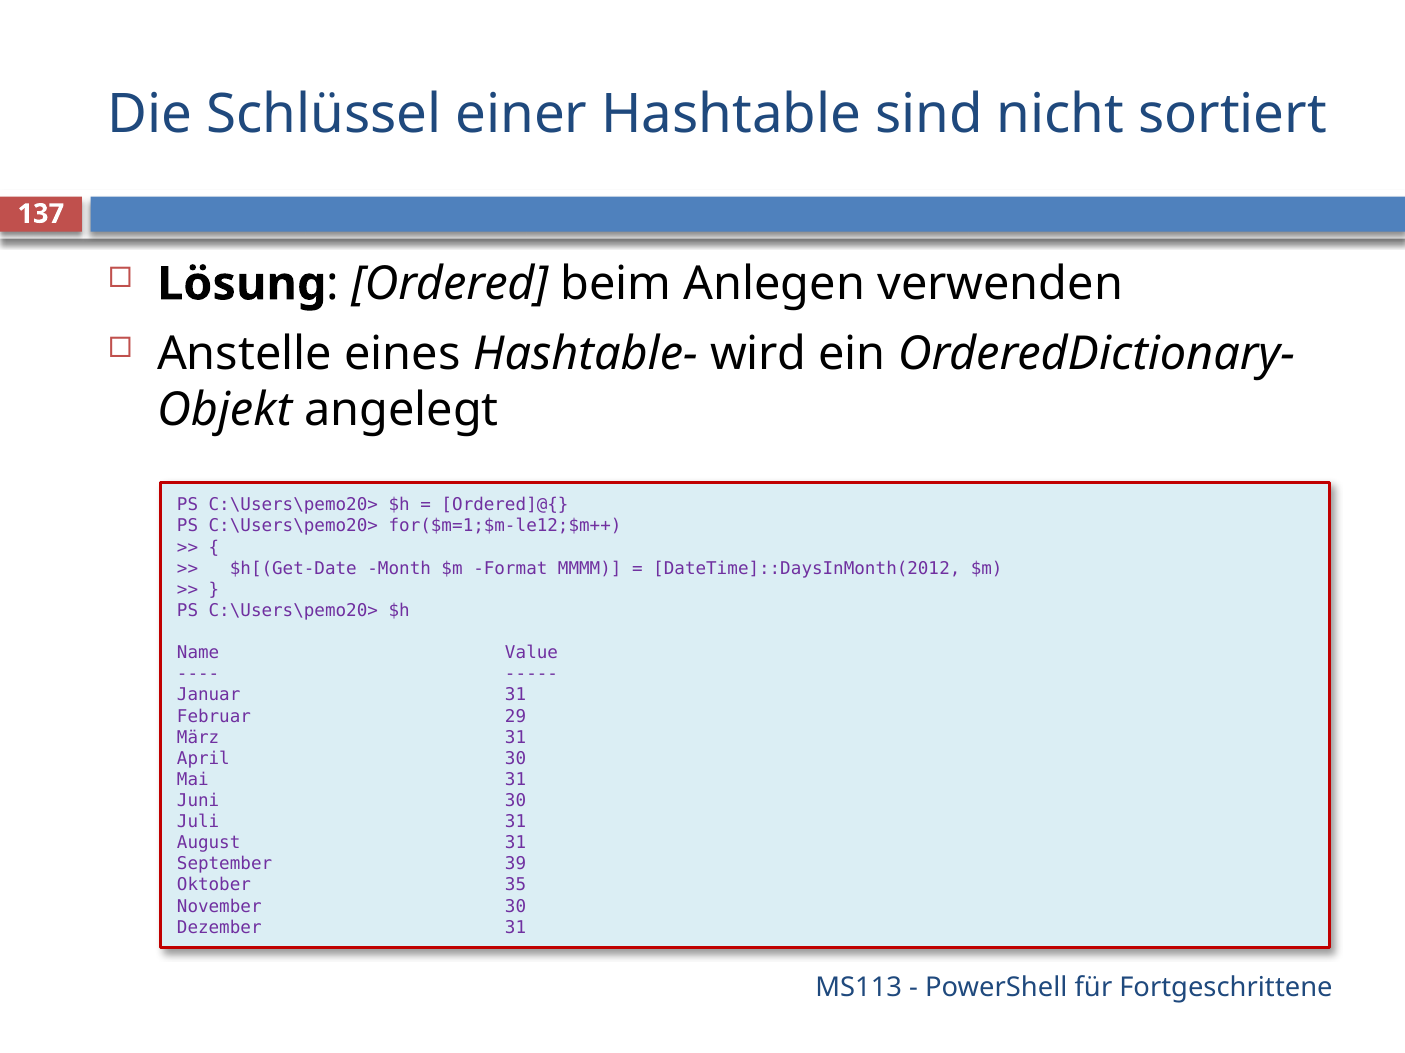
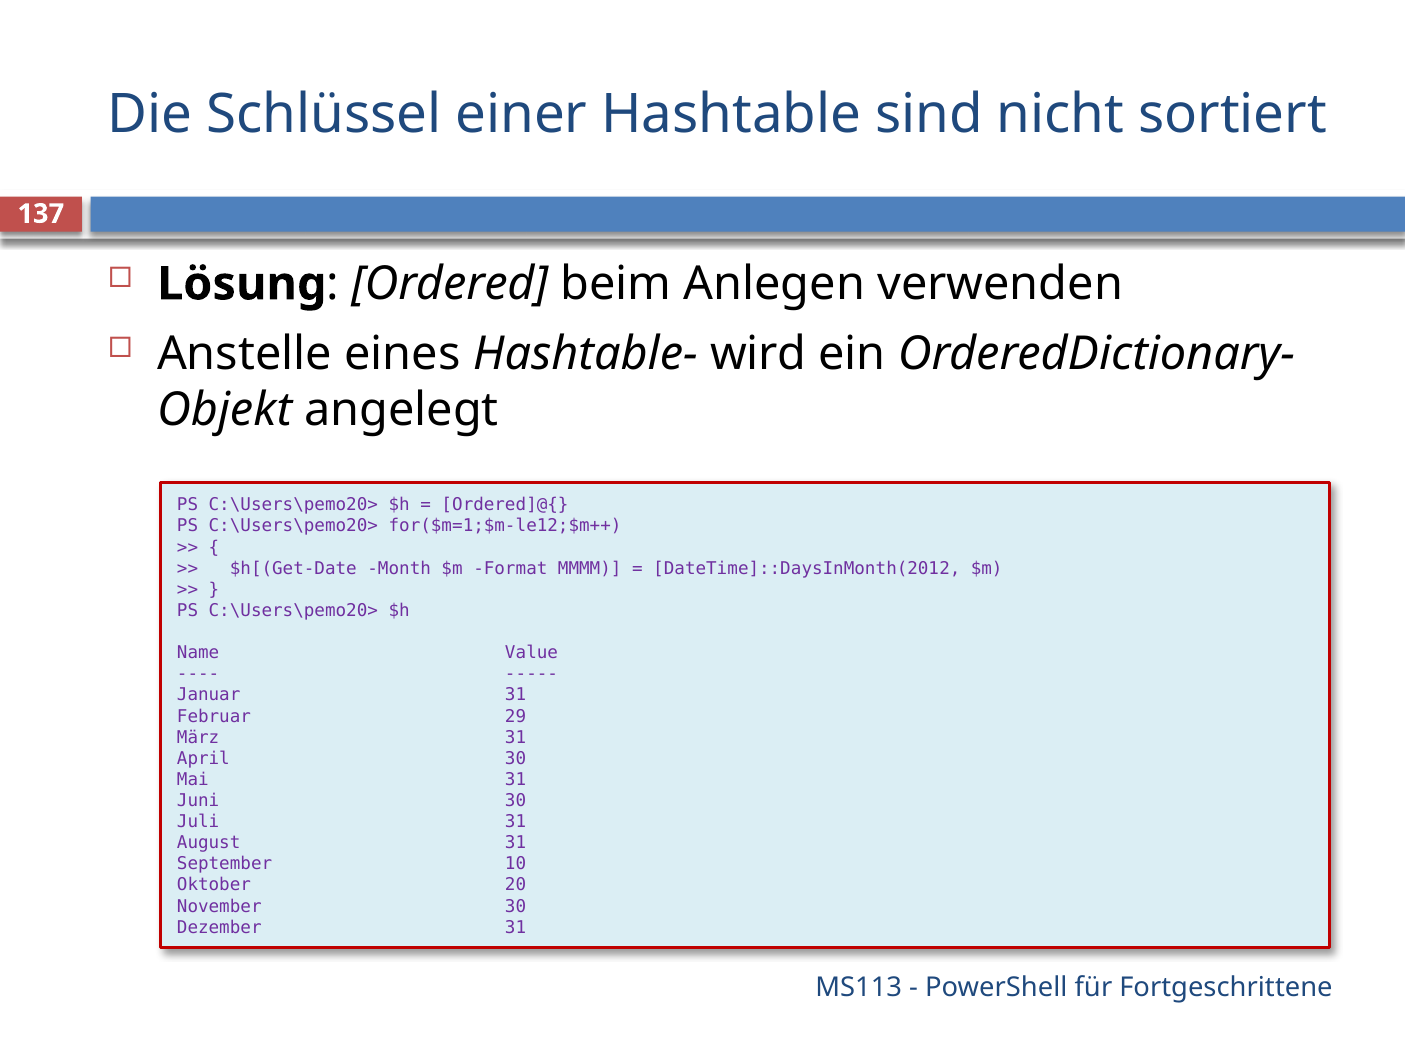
39: 39 -> 10 (516, 865)
35: 35 -> 20 (516, 886)
